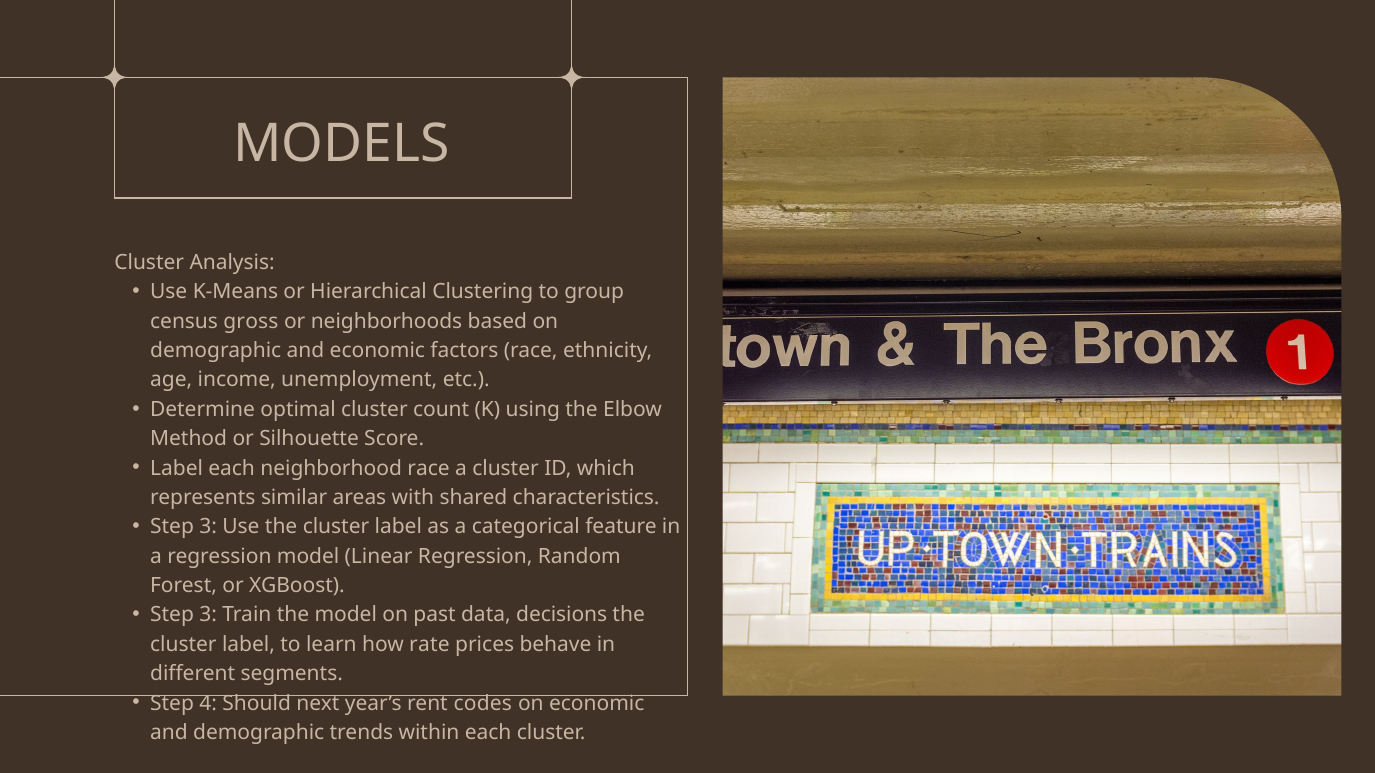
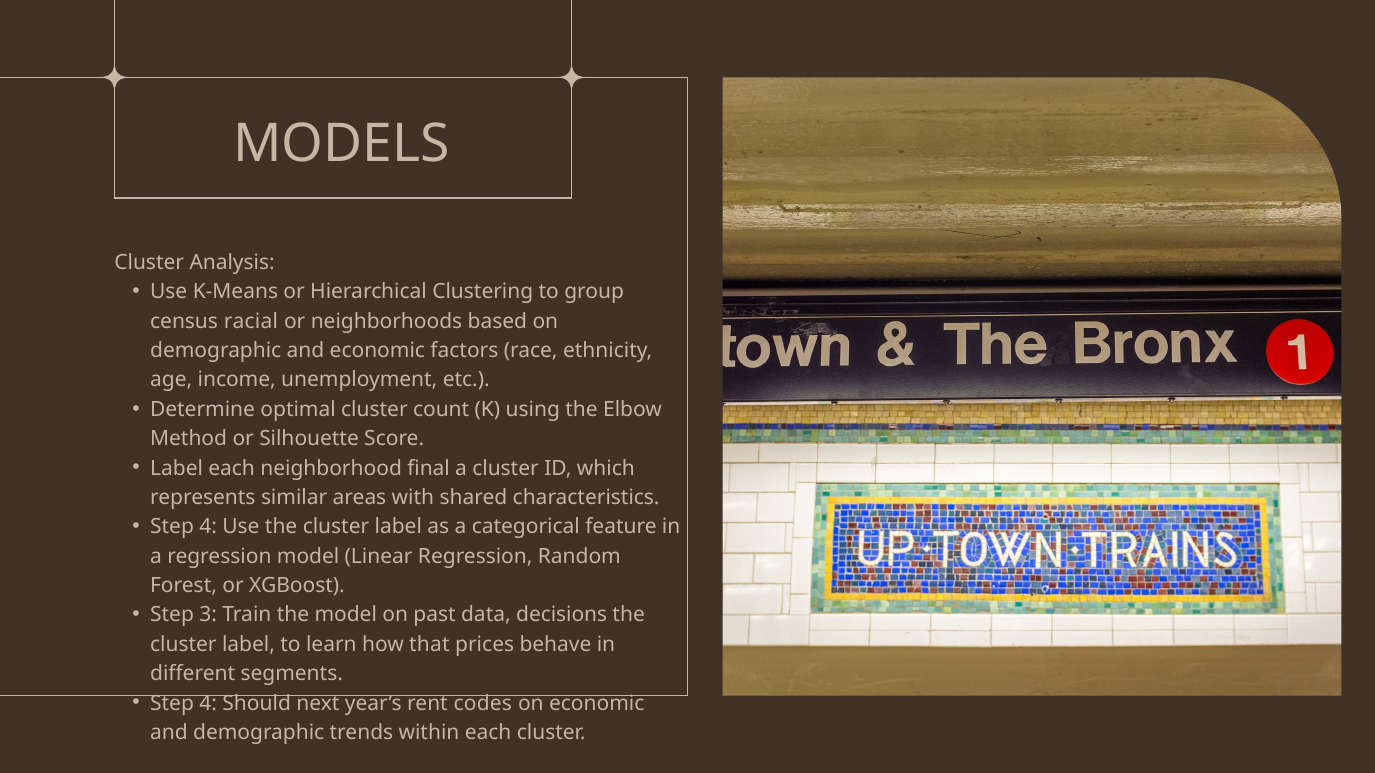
gross: gross -> racial (251, 321)
neighborhood race: race -> final (429, 468)
3: 3 -> 4 (208, 527)
rate: rate -> that (429, 645)
